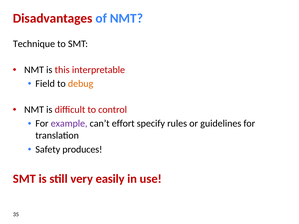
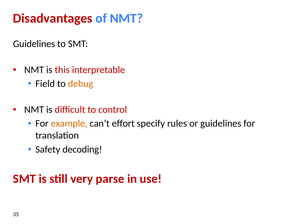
Technique: Technique -> Guidelines (34, 44)
example colour: purple -> orange (69, 124)
produces: produces -> decoding (82, 150)
easily: easily -> parse (110, 179)
